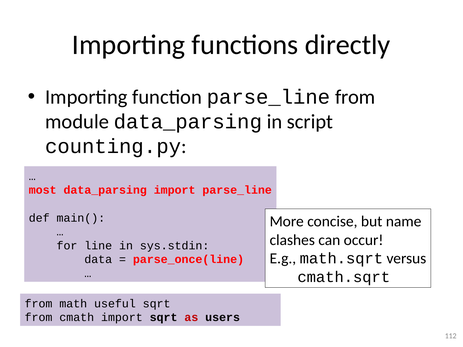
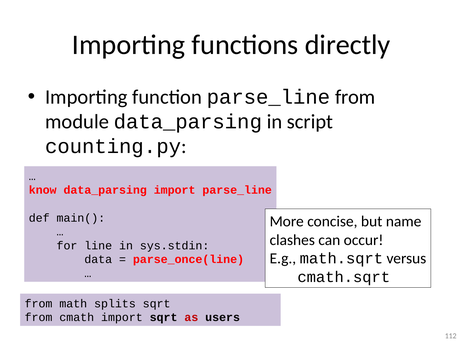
most: most -> know (43, 190)
useful: useful -> splits (115, 304)
